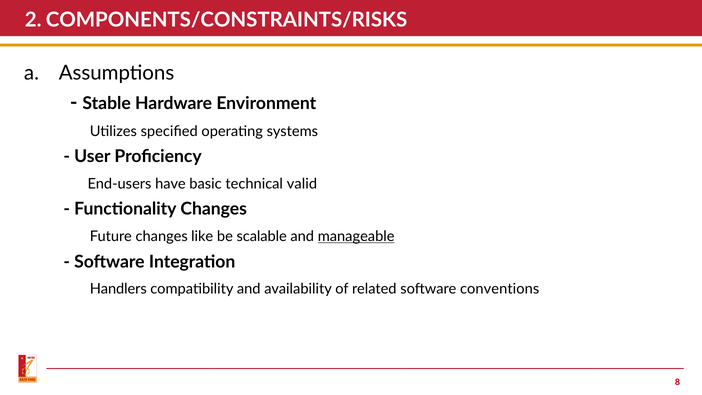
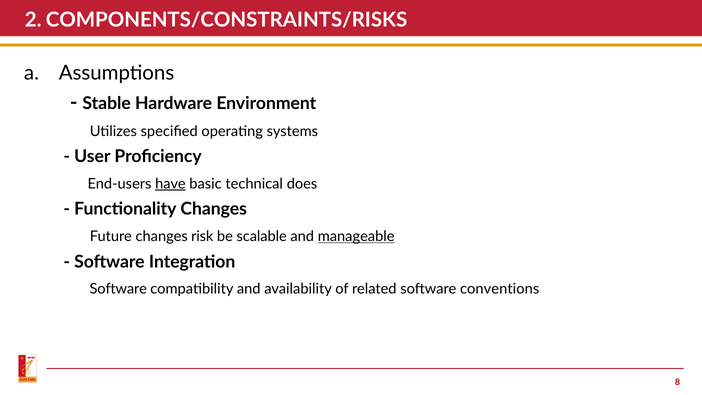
have underline: none -> present (170, 184)
valid: valid -> does (302, 184)
like: like -> risk (202, 236)
Handlers: Handlers -> Software (118, 289)
